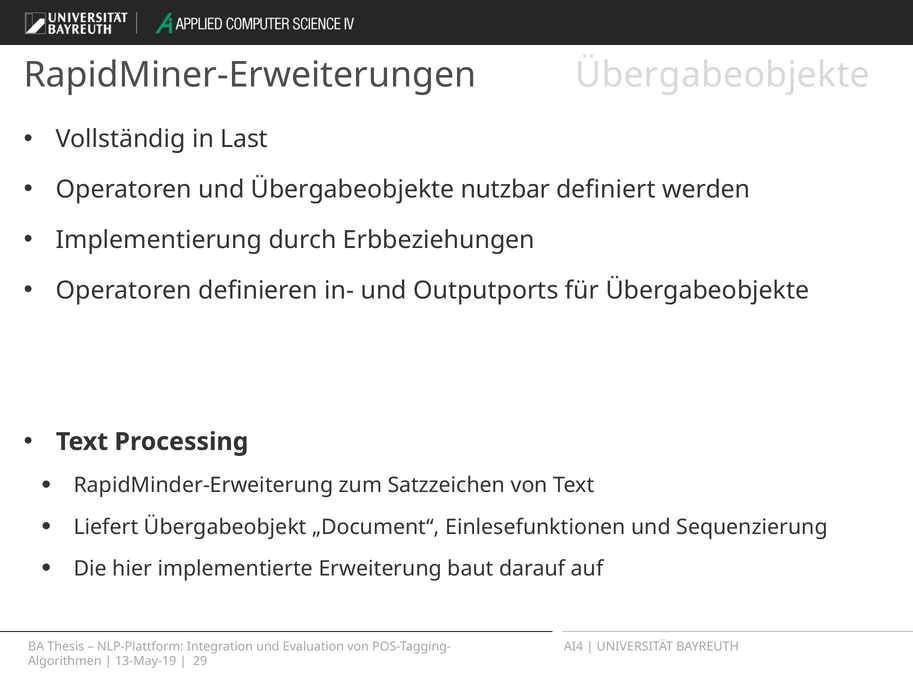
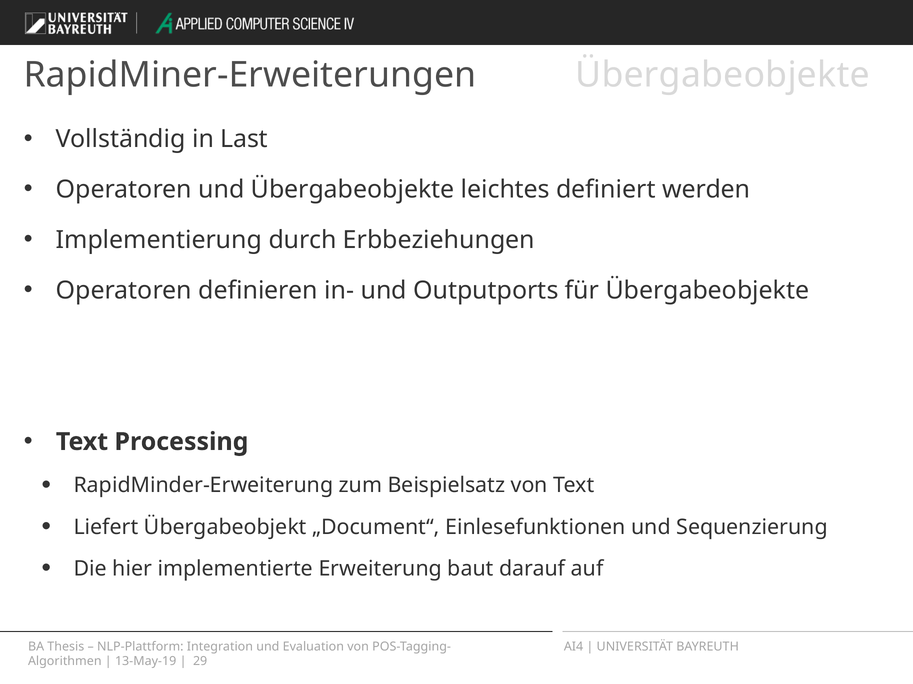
nutzbar: nutzbar -> leichtes (505, 190)
Satzzeichen: Satzzeichen -> Beispielsatz (446, 486)
